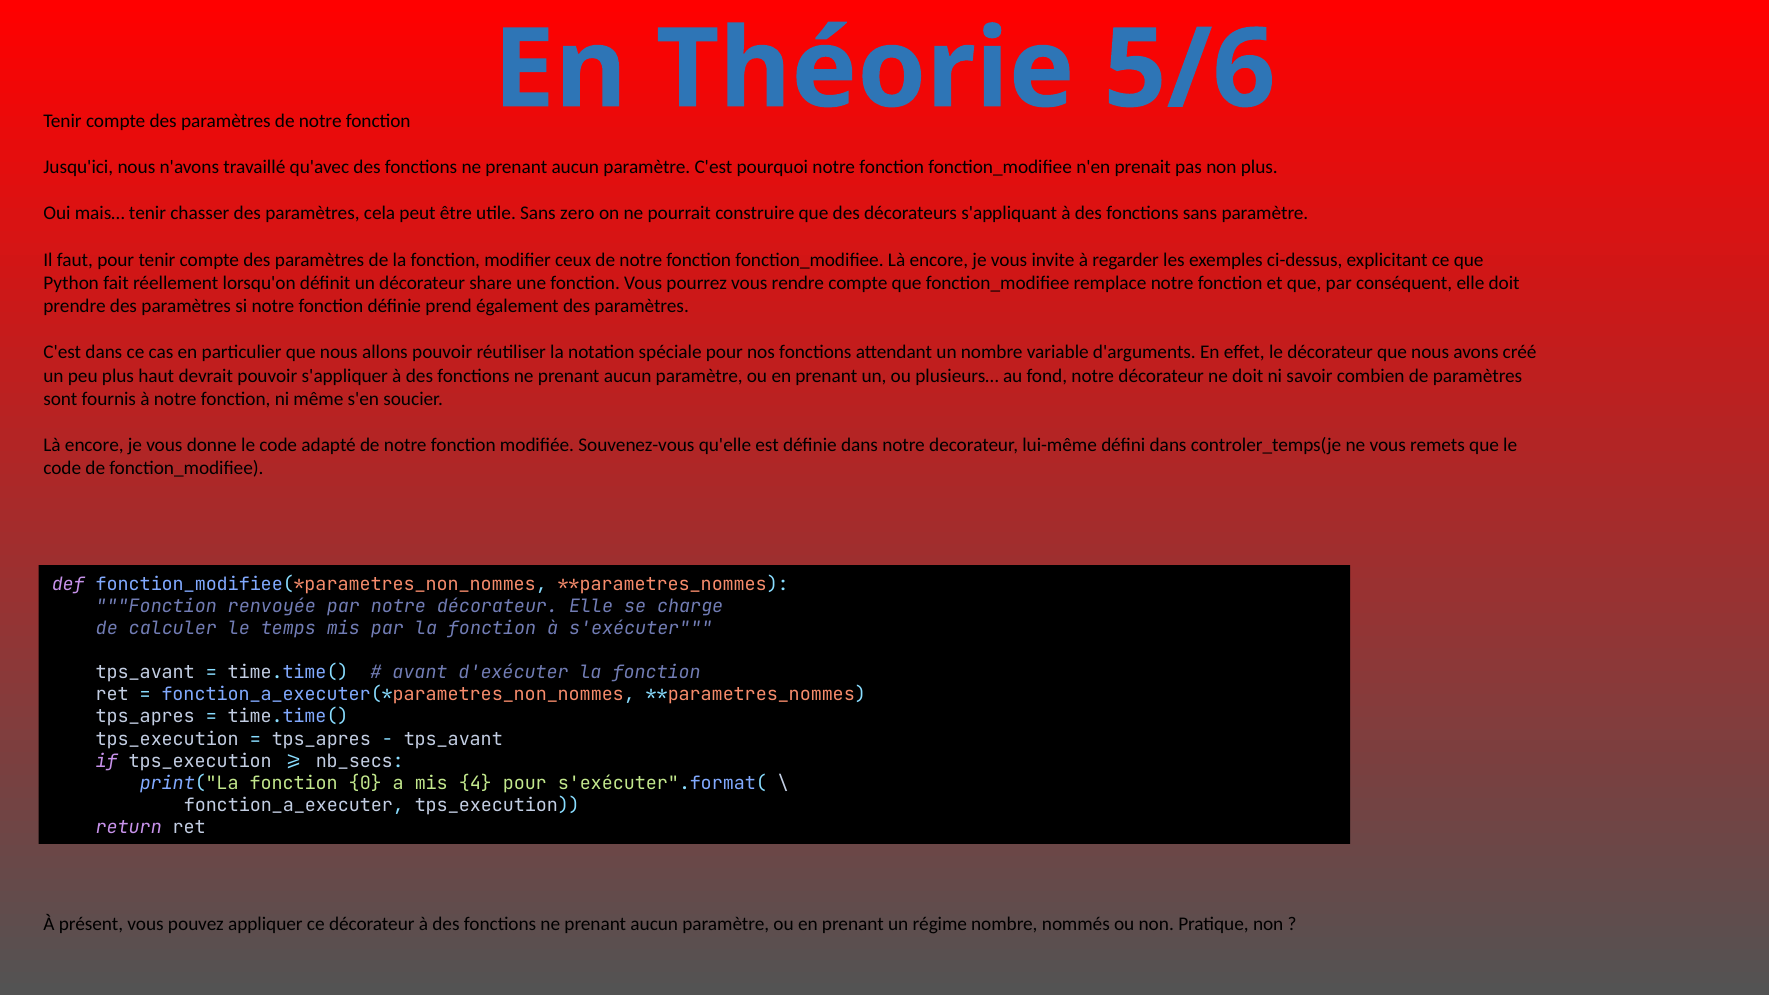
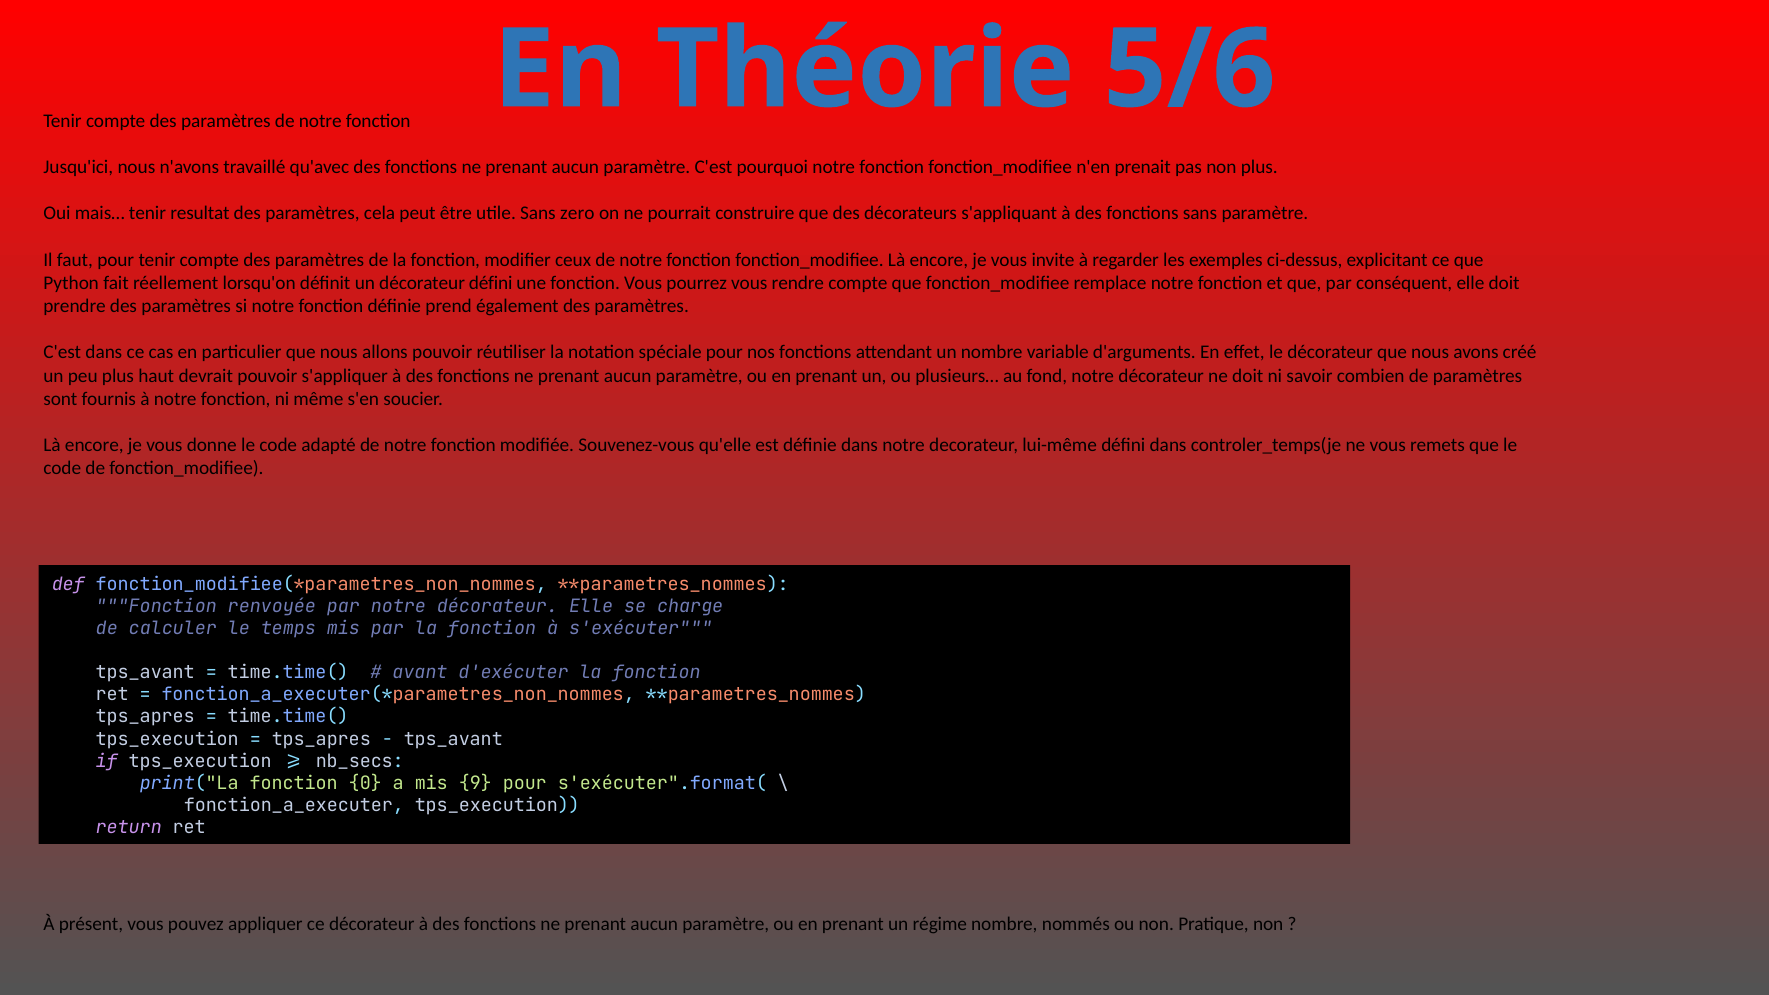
chasser: chasser -> resultat (200, 213)
décorateur share: share -> défini (491, 283)
4: 4 -> 9 (475, 783)
